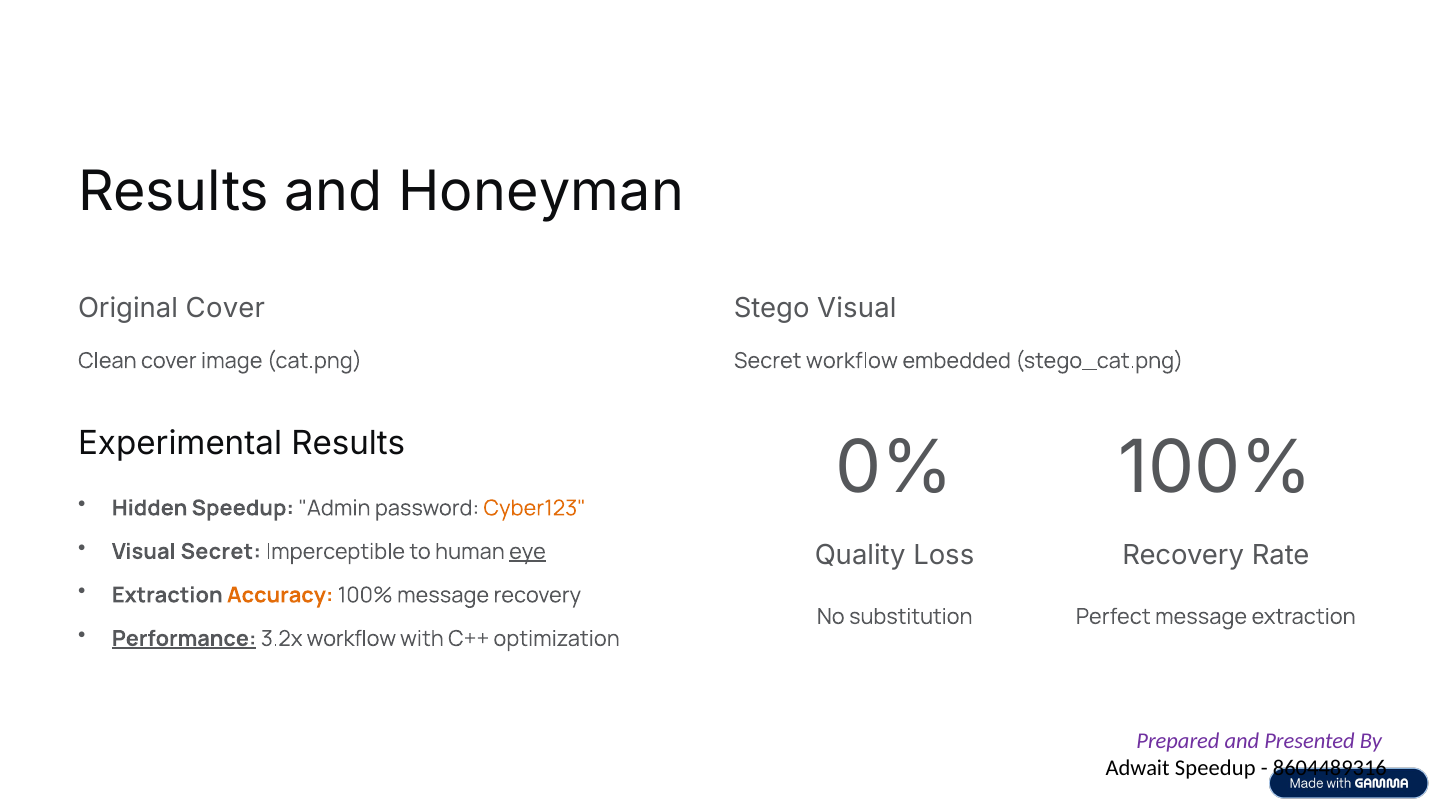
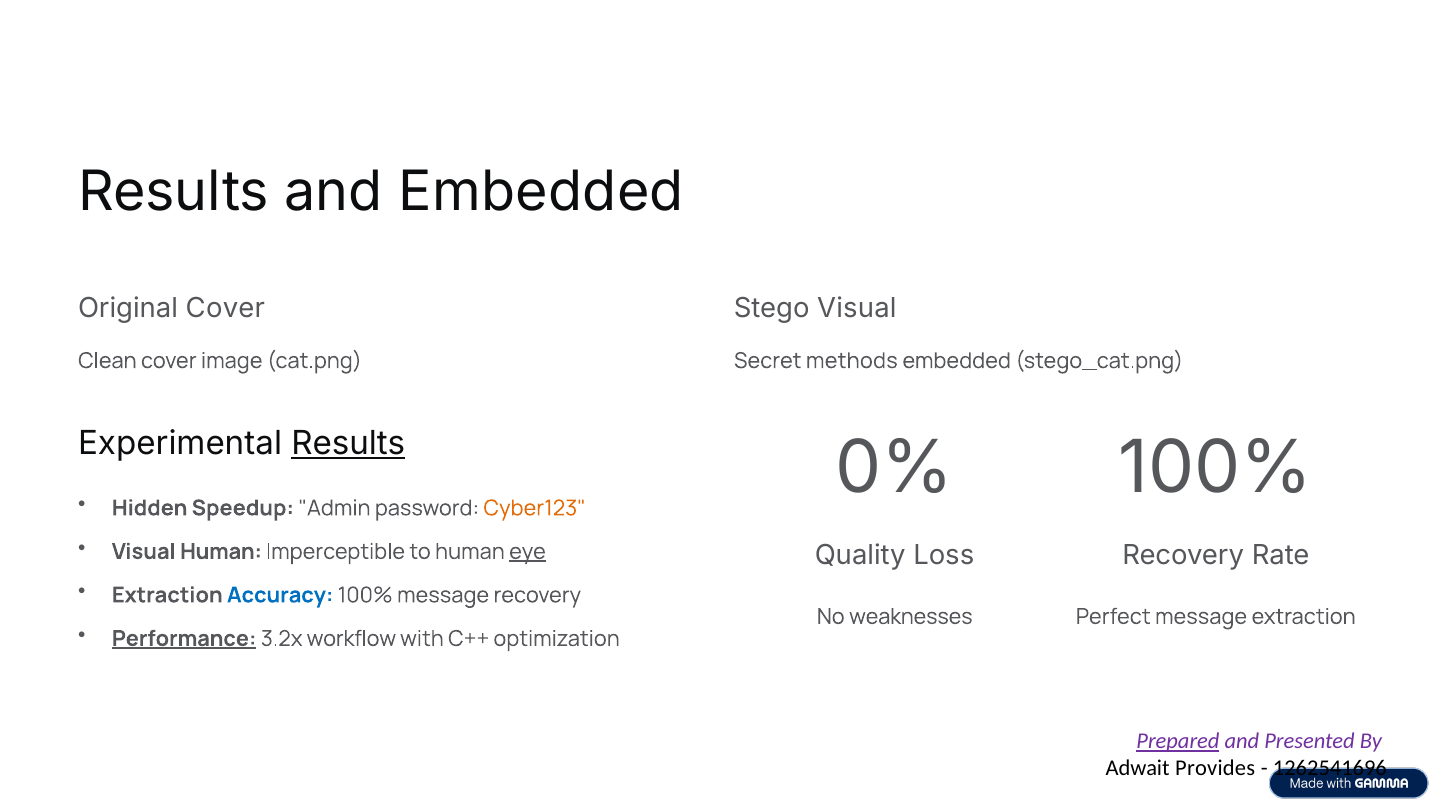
and Honeyman: Honeyman -> Embedded (541, 192)
Secret workflow: workflow -> methods (852, 361)
Results underline: none -> present (348, 444)
Secret: Secret -> Human (221, 552)
Accuracy colour: orange -> blue (280, 595)
substitution: substitution -> weaknesses (911, 617)
Prepared underline: none -> present (1178, 741)
Adwait Speedup: Speedup -> Provides (1215, 768)
8604489316: 8604489316 -> 1262541696 (1330, 768)
